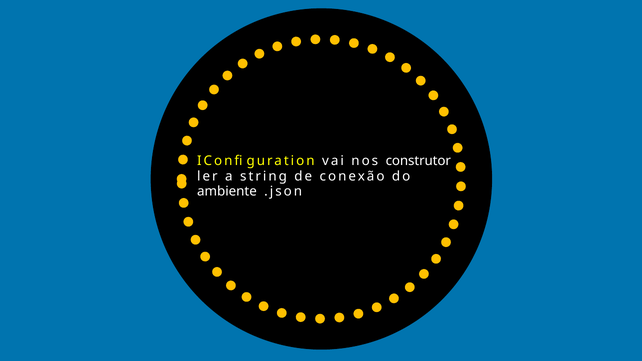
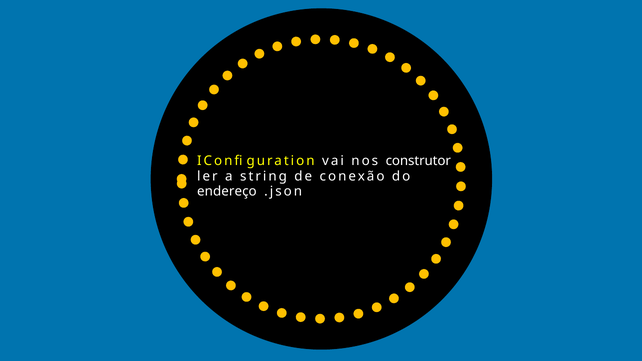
ambiente: ambiente -> endereço (227, 191)
